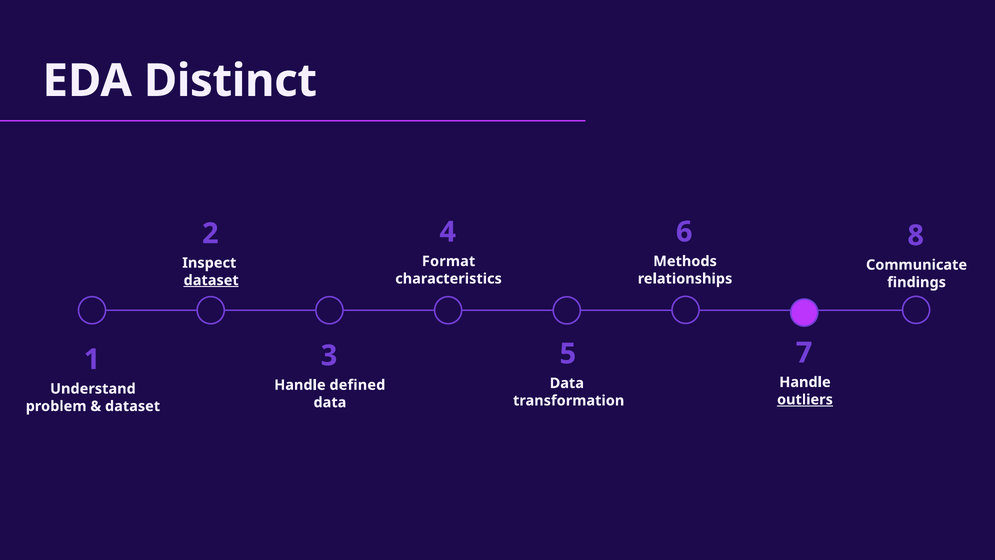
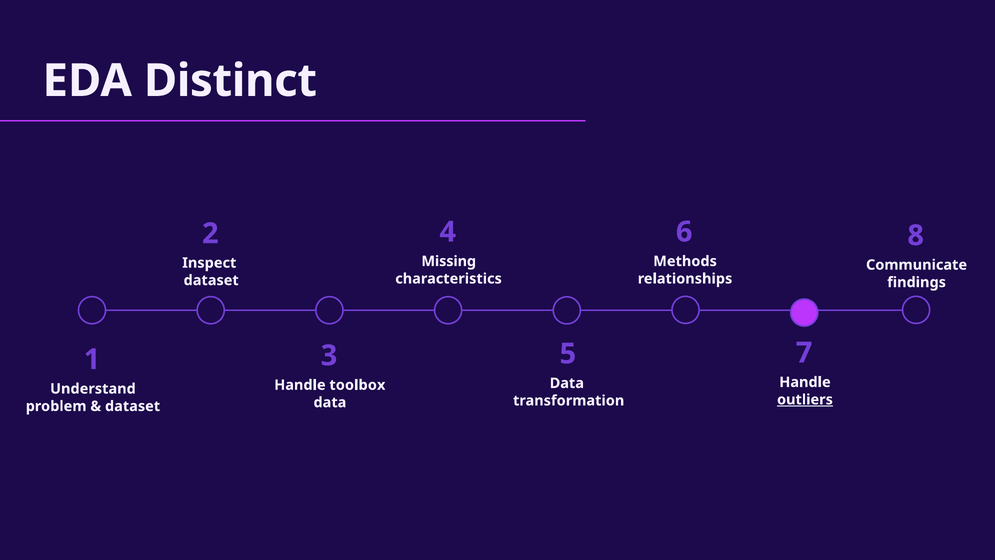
Format: Format -> Missing (449, 261)
dataset underline: present -> none (211, 280)
defined: defined -> toolbox (357, 385)
